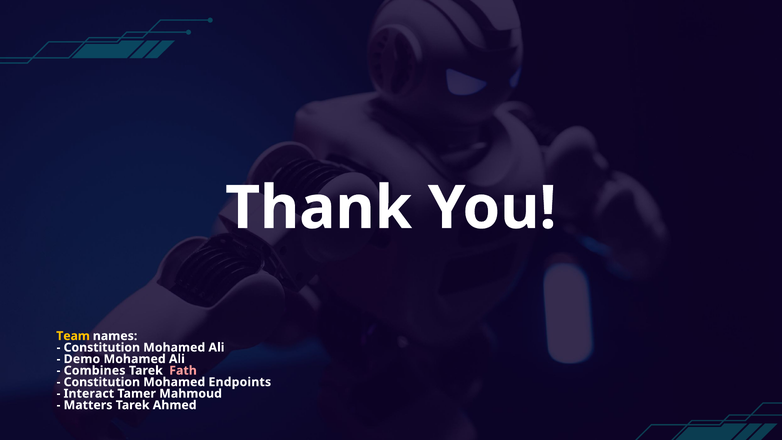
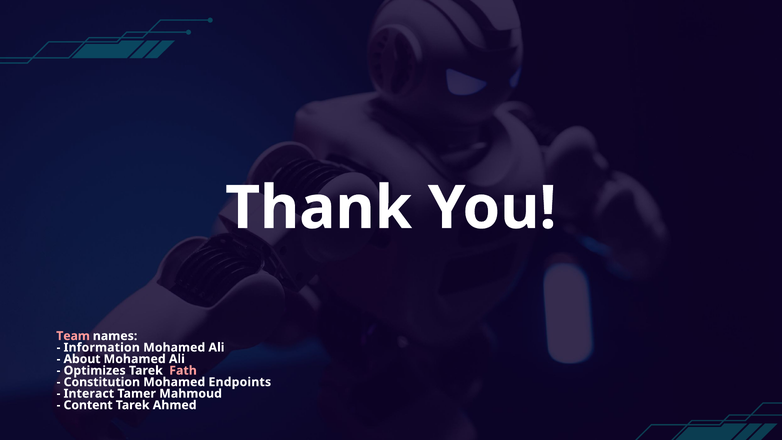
Team colour: yellow -> pink (73, 336)
Constitution: Constitution -> Information (102, 347)
Demo: Demo -> About (82, 359)
Combines: Combines -> Optimizes (95, 370)
Matters: Matters -> Content (88, 405)
